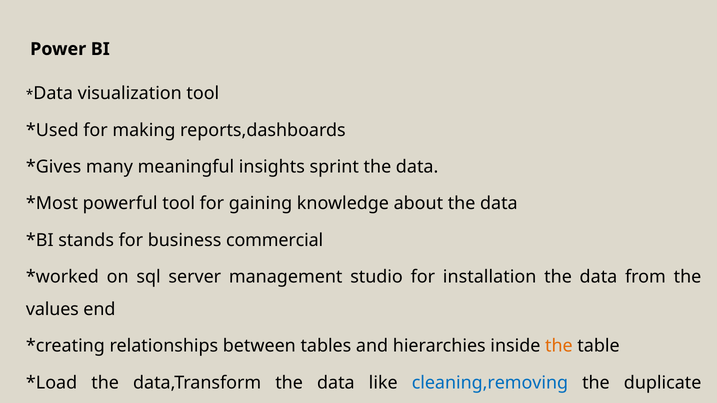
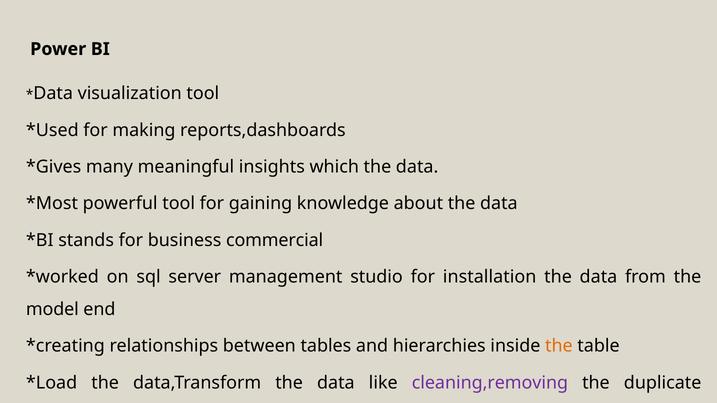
sprint: sprint -> which (334, 167)
values: values -> model (52, 309)
cleaning,removing colour: blue -> purple (490, 383)
